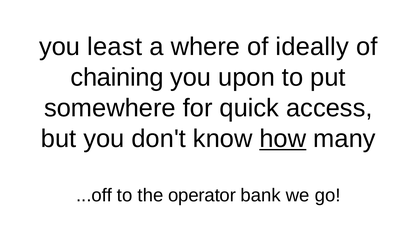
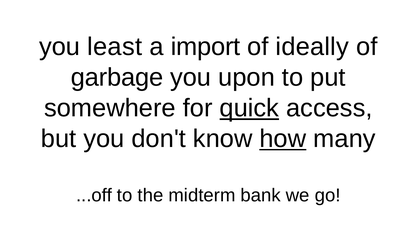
where: where -> import (206, 47)
chaining: chaining -> garbage (117, 77)
quick underline: none -> present (249, 108)
operator: operator -> midterm (202, 195)
